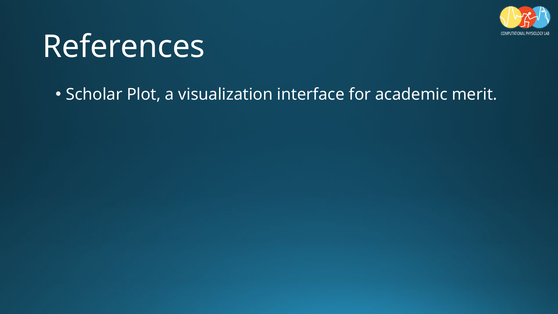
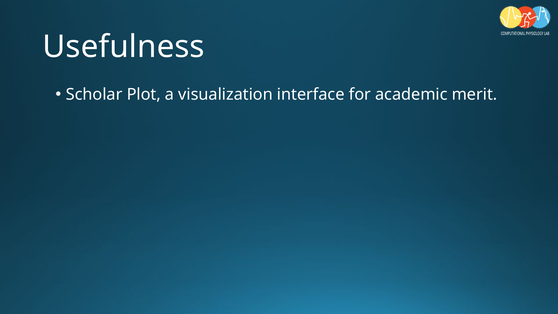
References: References -> Usefulness (124, 47)
